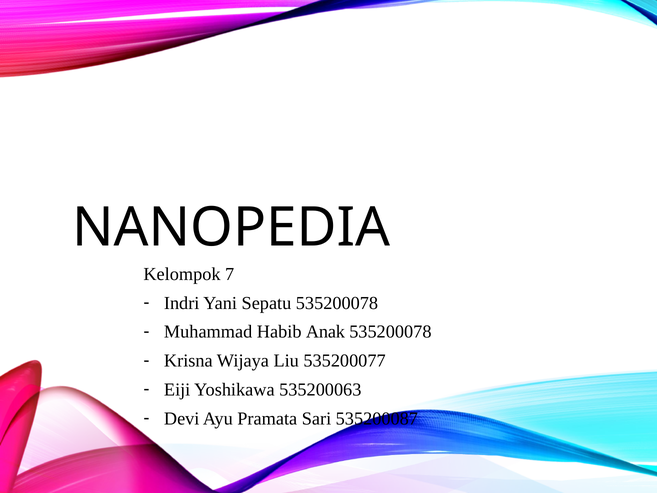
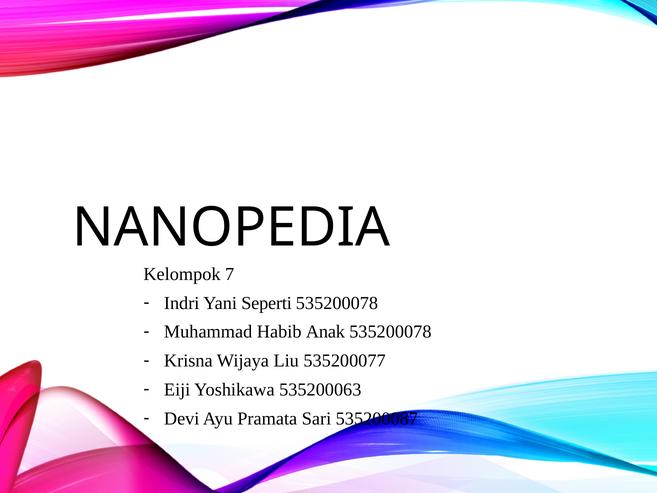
Sepatu: Sepatu -> Seperti (267, 303)
